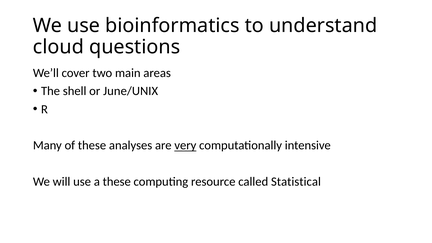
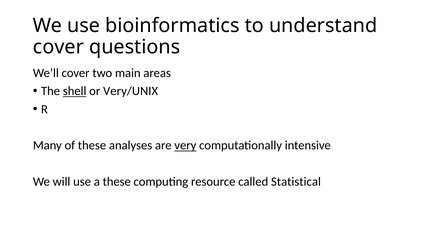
cloud: cloud -> cover (58, 47)
shell underline: none -> present (75, 91)
June/UNIX: June/UNIX -> Very/UNIX (131, 91)
